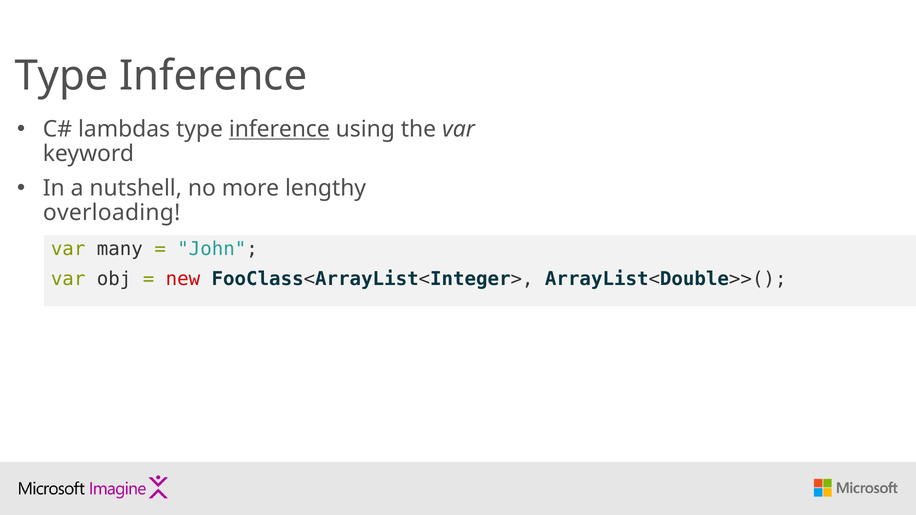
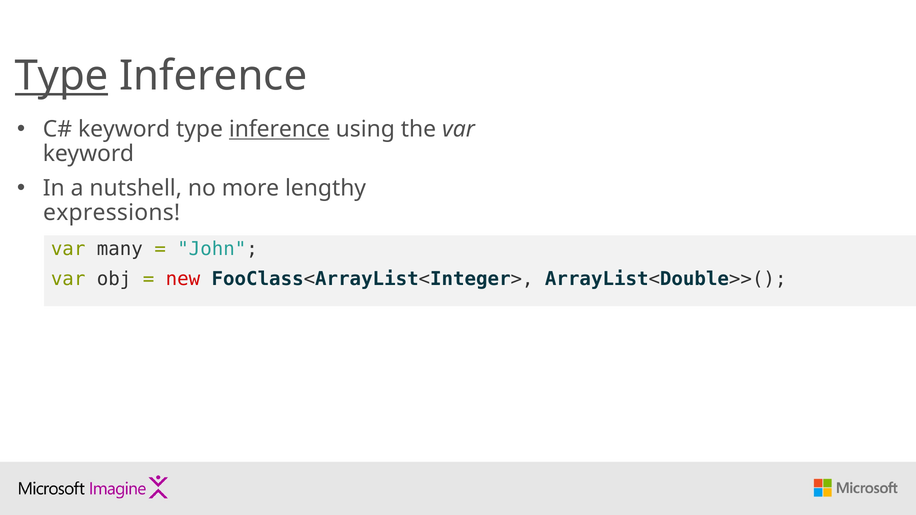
Type underline: none -> present (62, 76)
lambdas: lambdas -> keyword (124, 129)
overloading: overloading -> expressions (112, 213)
